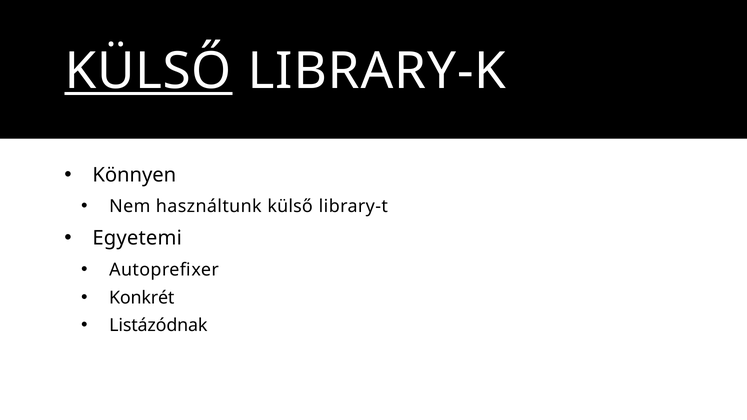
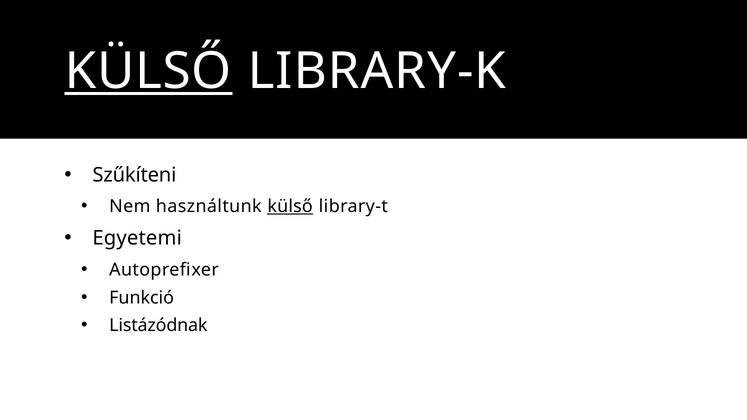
Könnyen: Könnyen -> Szűkíteni (134, 175)
külső underline: none -> present (290, 207)
Konkrét: Konkrét -> Funkció (142, 298)
